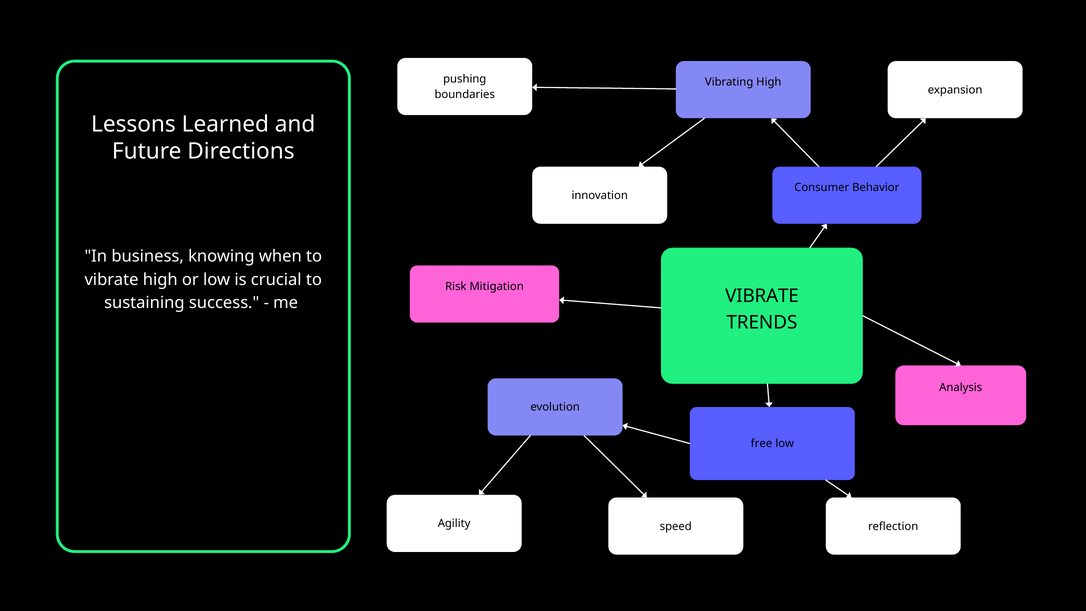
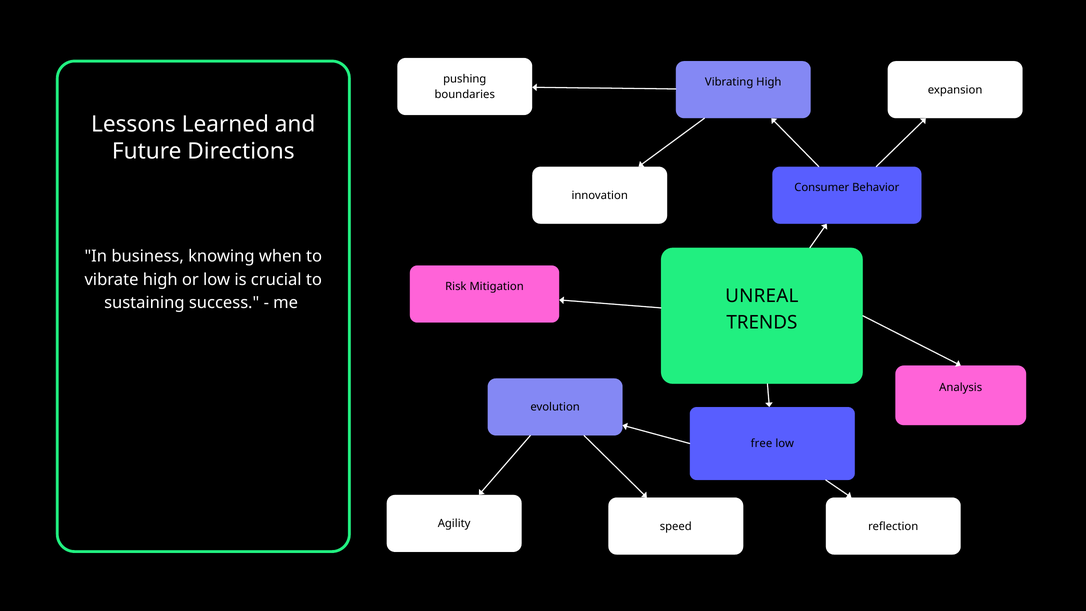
VIBRATE: VIBRATE -> UNREAL (762, 296)
